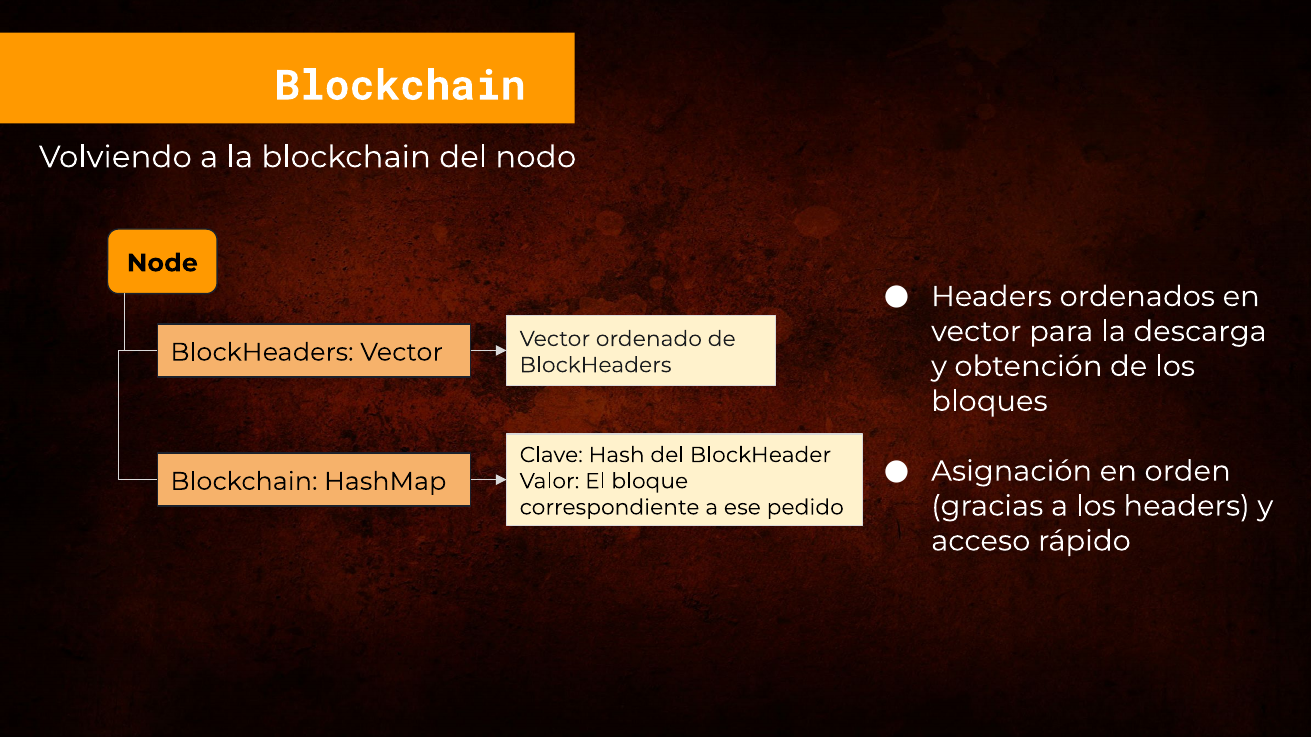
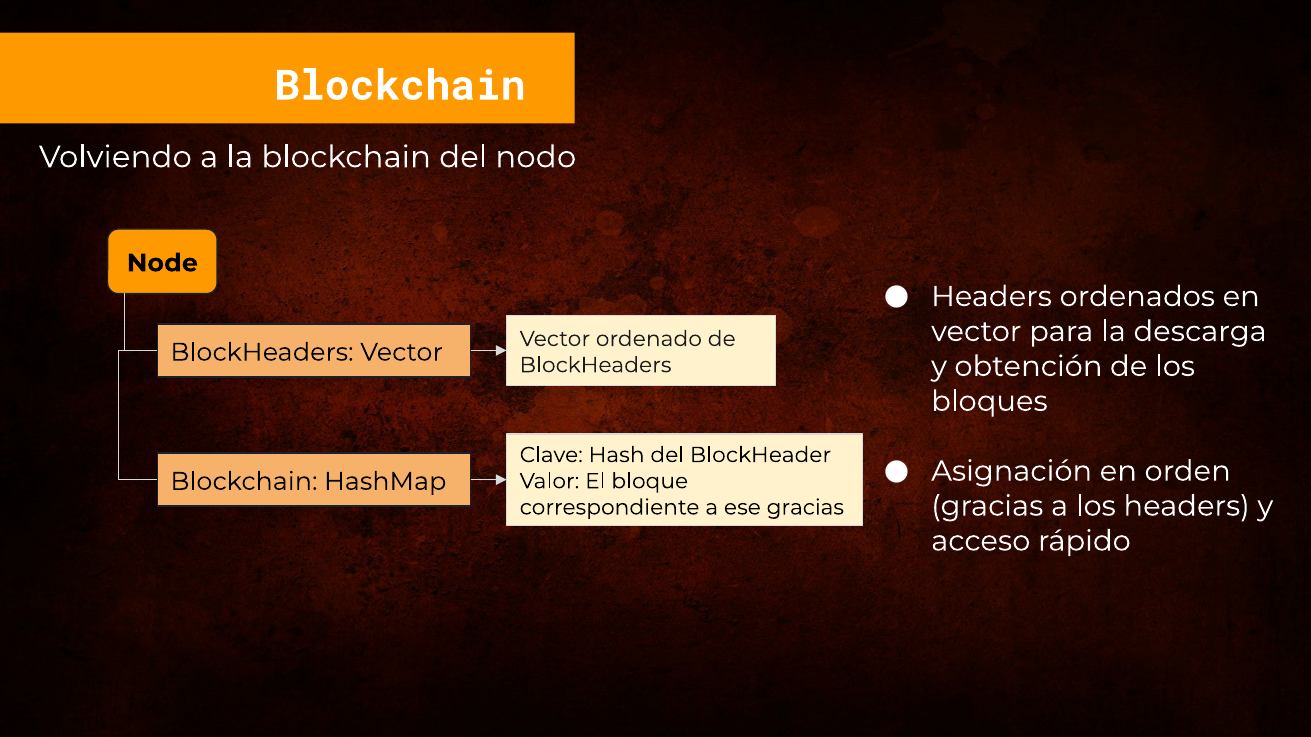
ese pedido: pedido -> gracias (805, 508)
